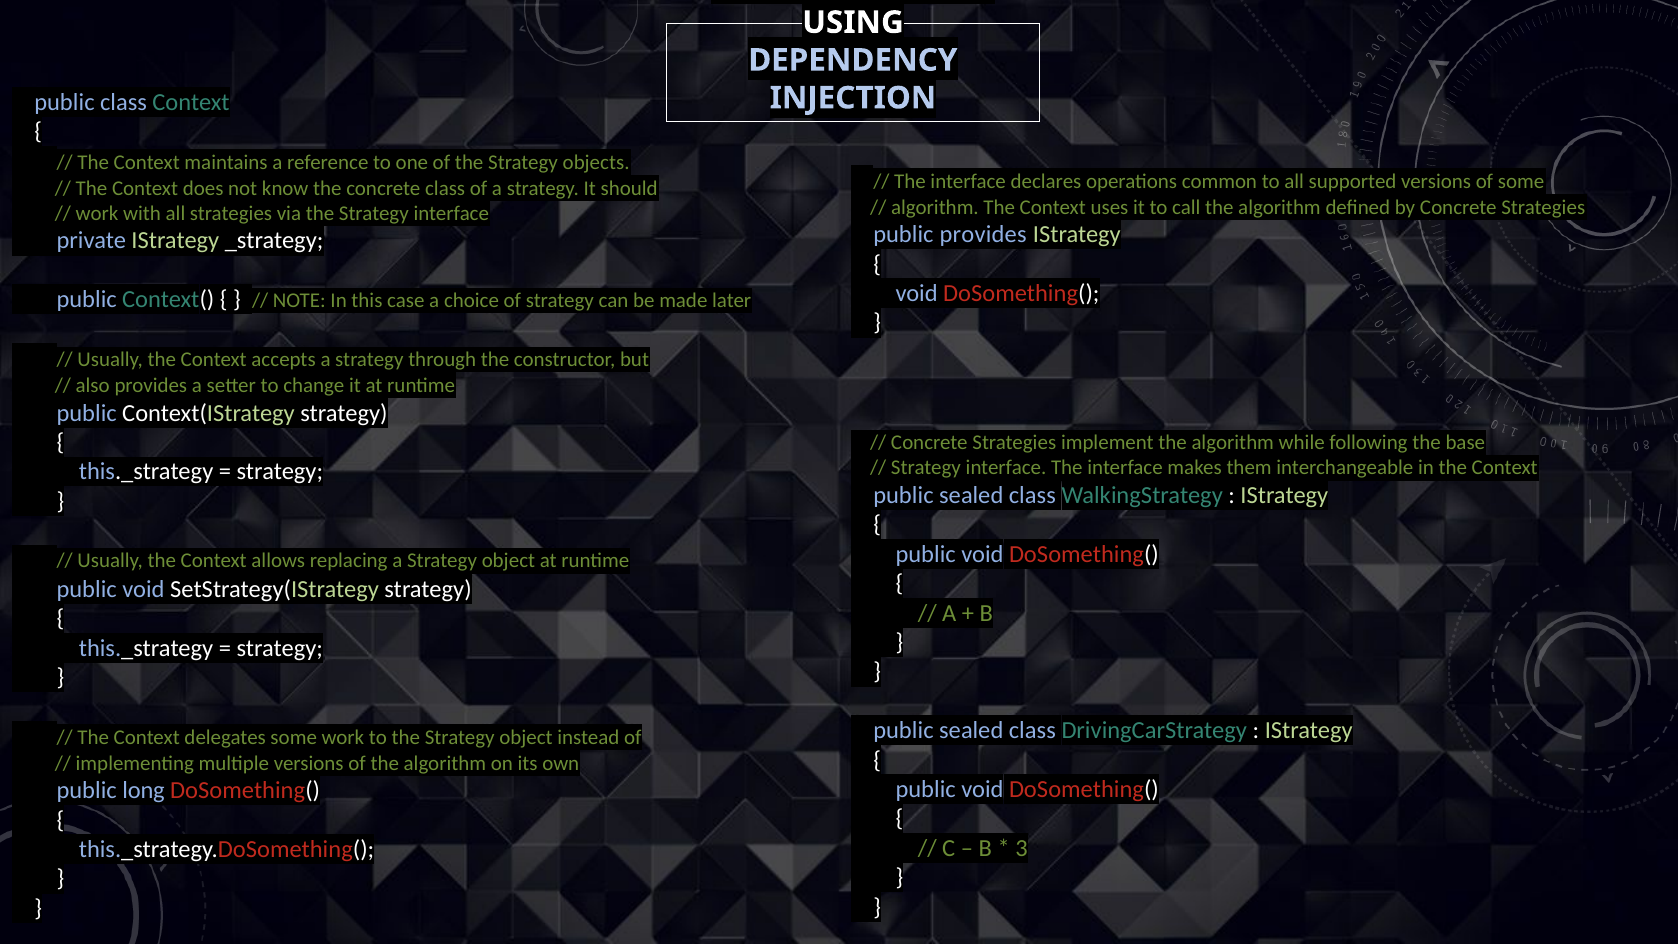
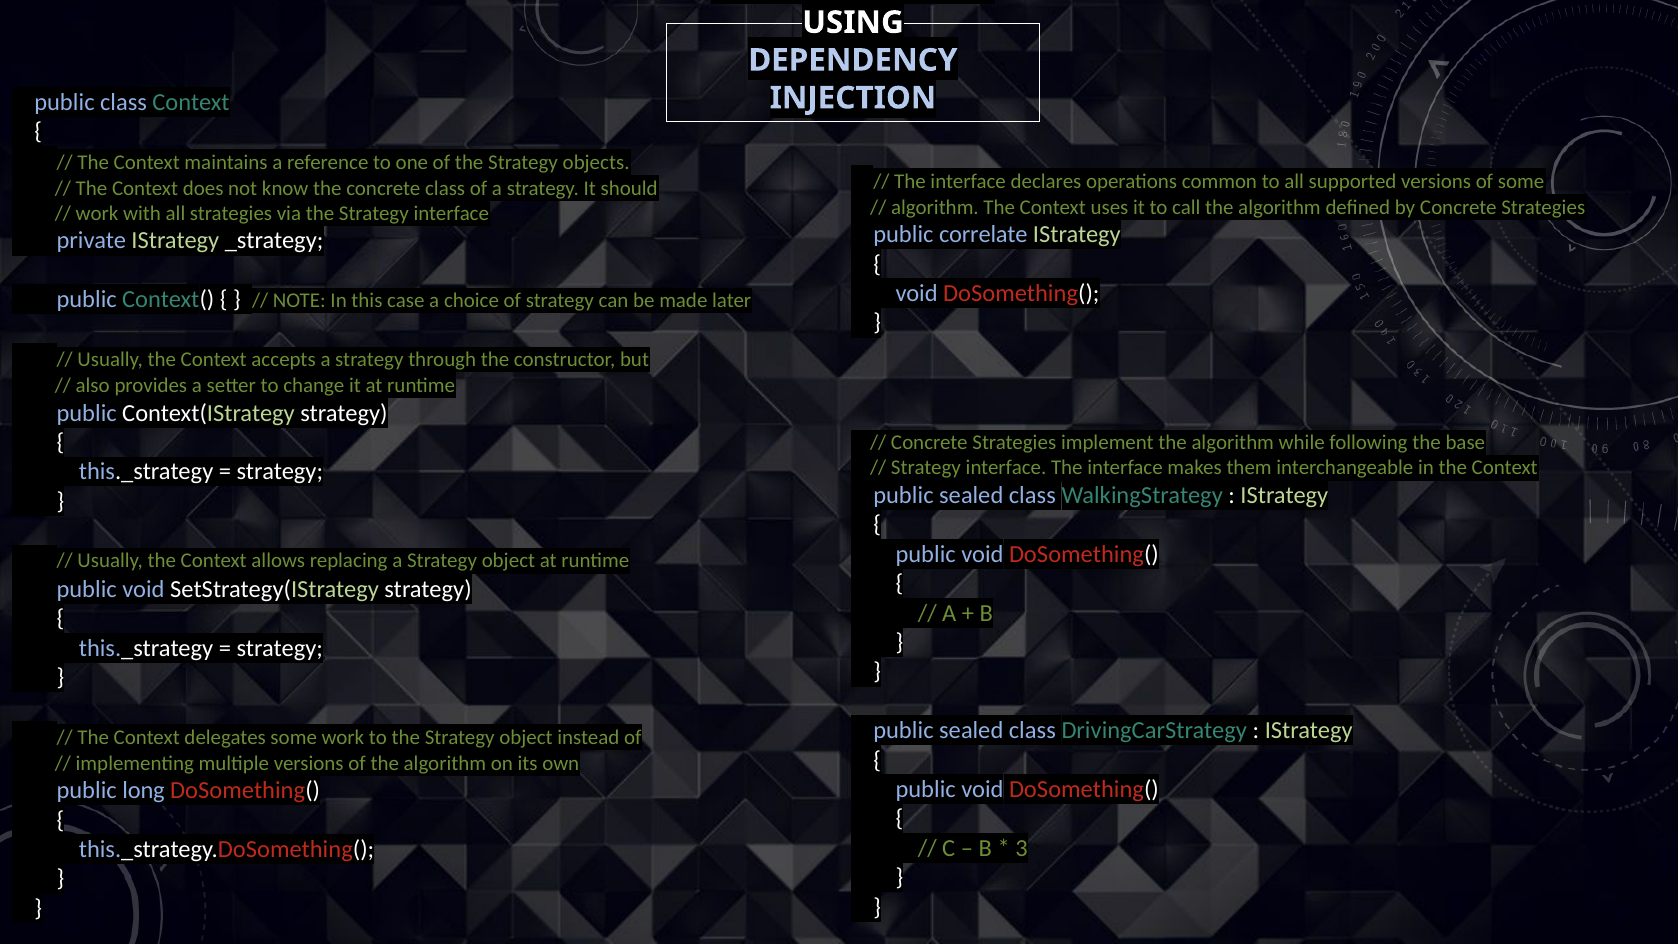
public provides: provides -> correlate (983, 235)
